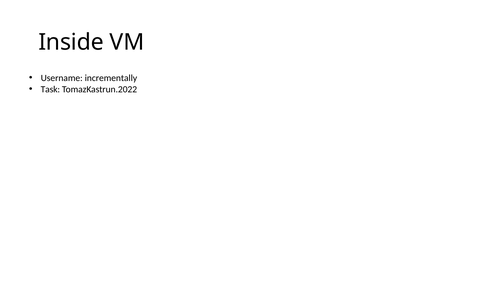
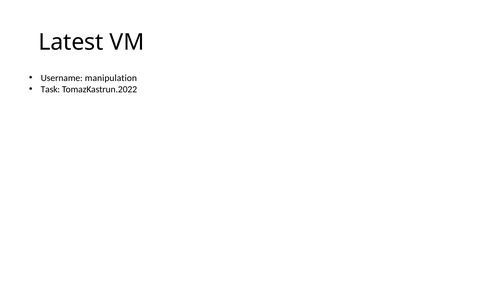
Inside: Inside -> Latest (71, 42)
incrementally: incrementally -> manipulation (111, 78)
